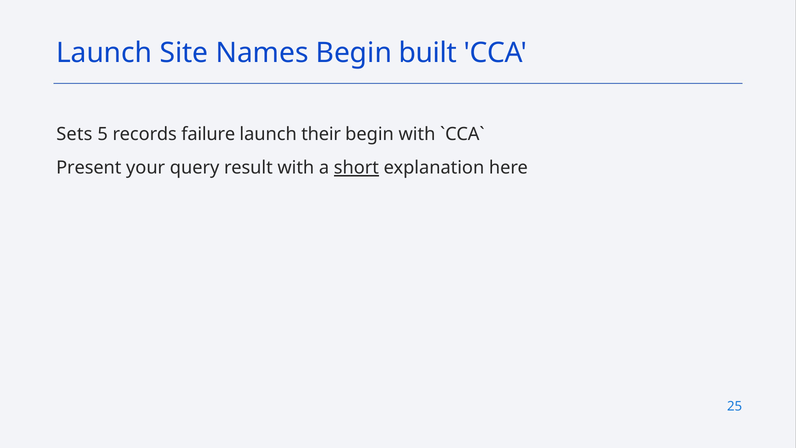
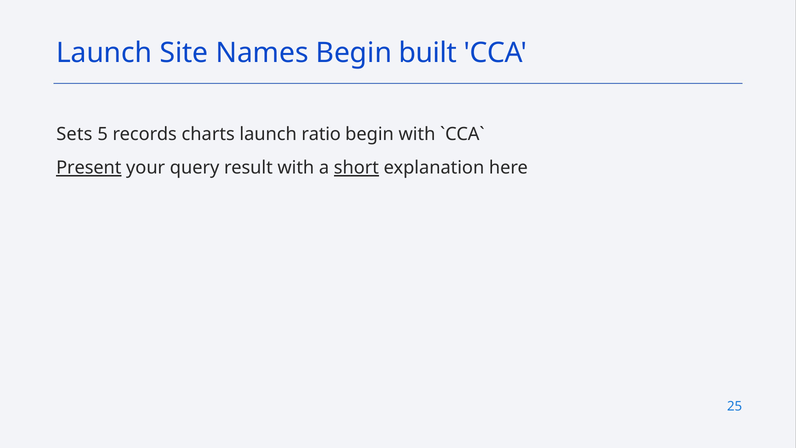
failure: failure -> charts (208, 134)
their: their -> ratio (321, 134)
Present underline: none -> present (89, 168)
